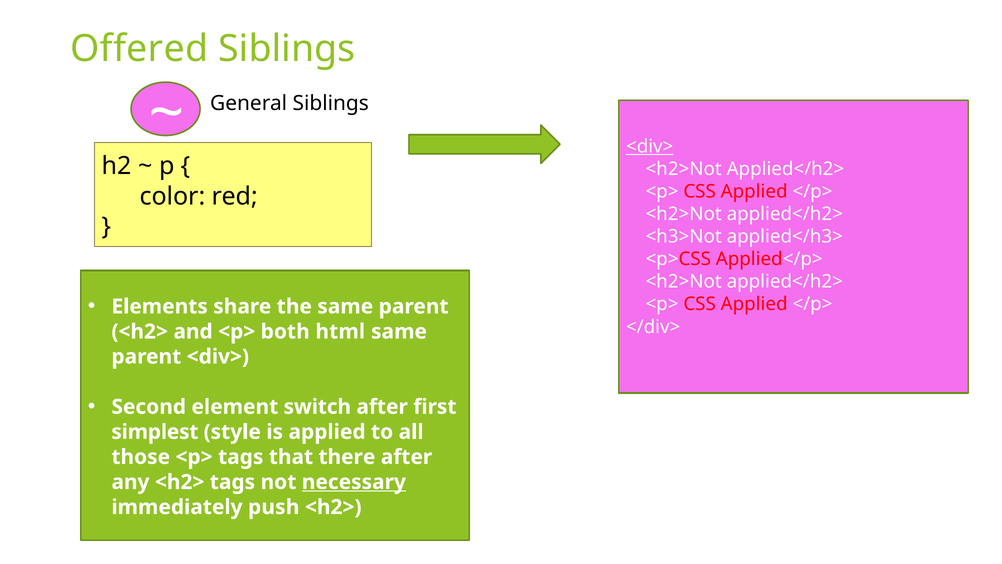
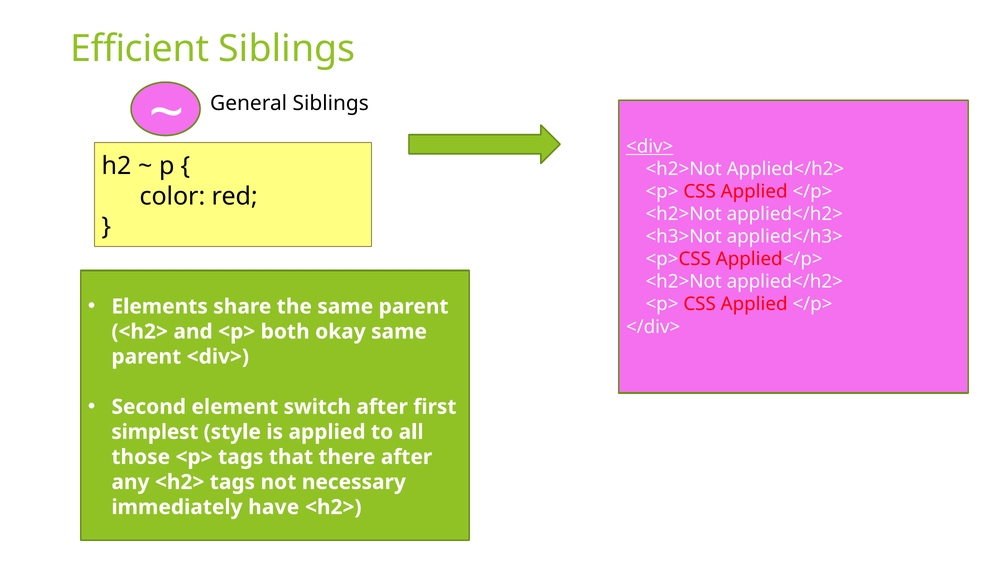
Offered: Offered -> Efficient (140, 49)
html: html -> okay (340, 331)
necessary underline: present -> none (354, 482)
push: push -> have (274, 507)
